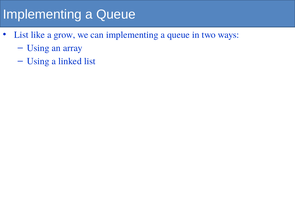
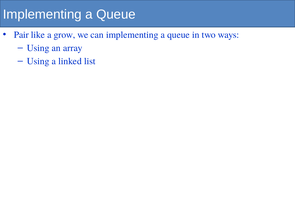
List: List -> Pair (21, 35)
